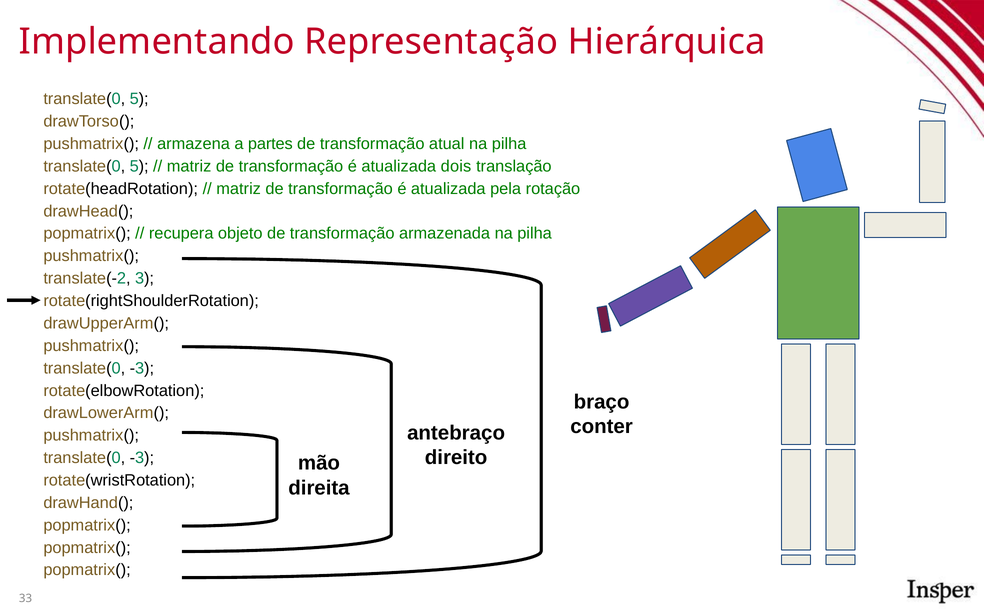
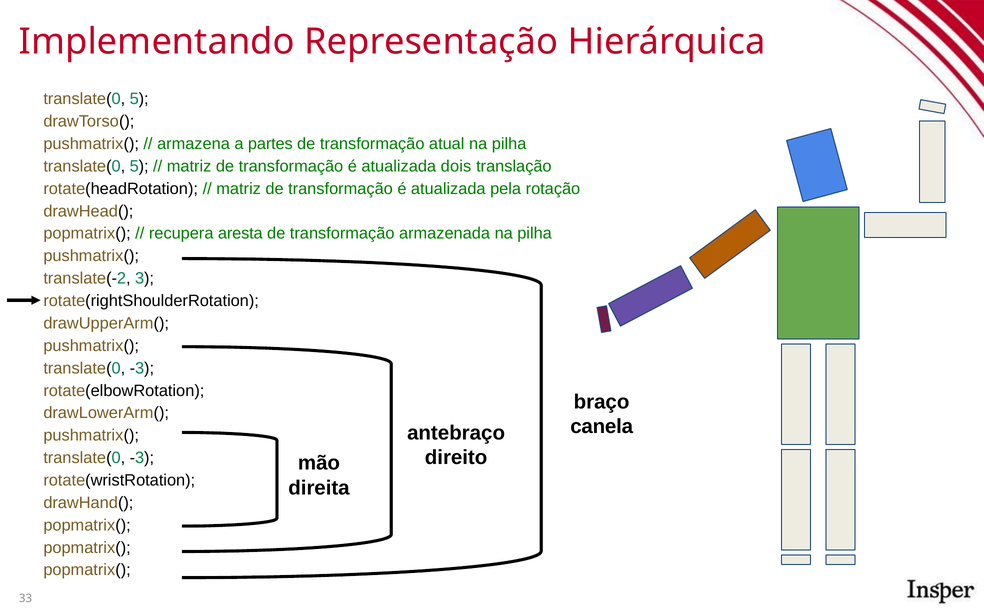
objeto: objeto -> aresta (240, 234)
conter: conter -> canela (602, 427)
